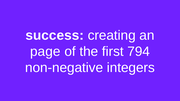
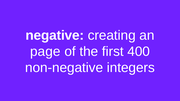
success: success -> negative (55, 35)
794: 794 -> 400 (139, 52)
